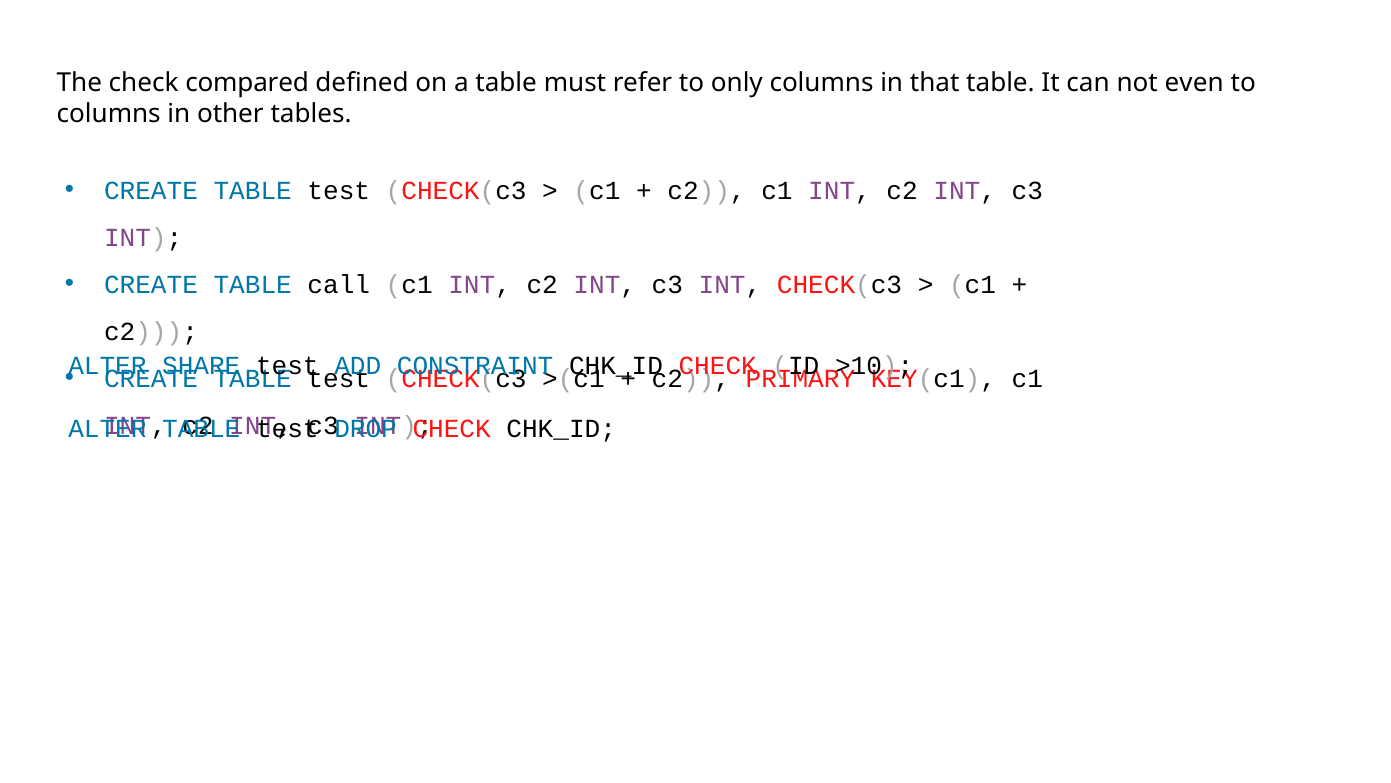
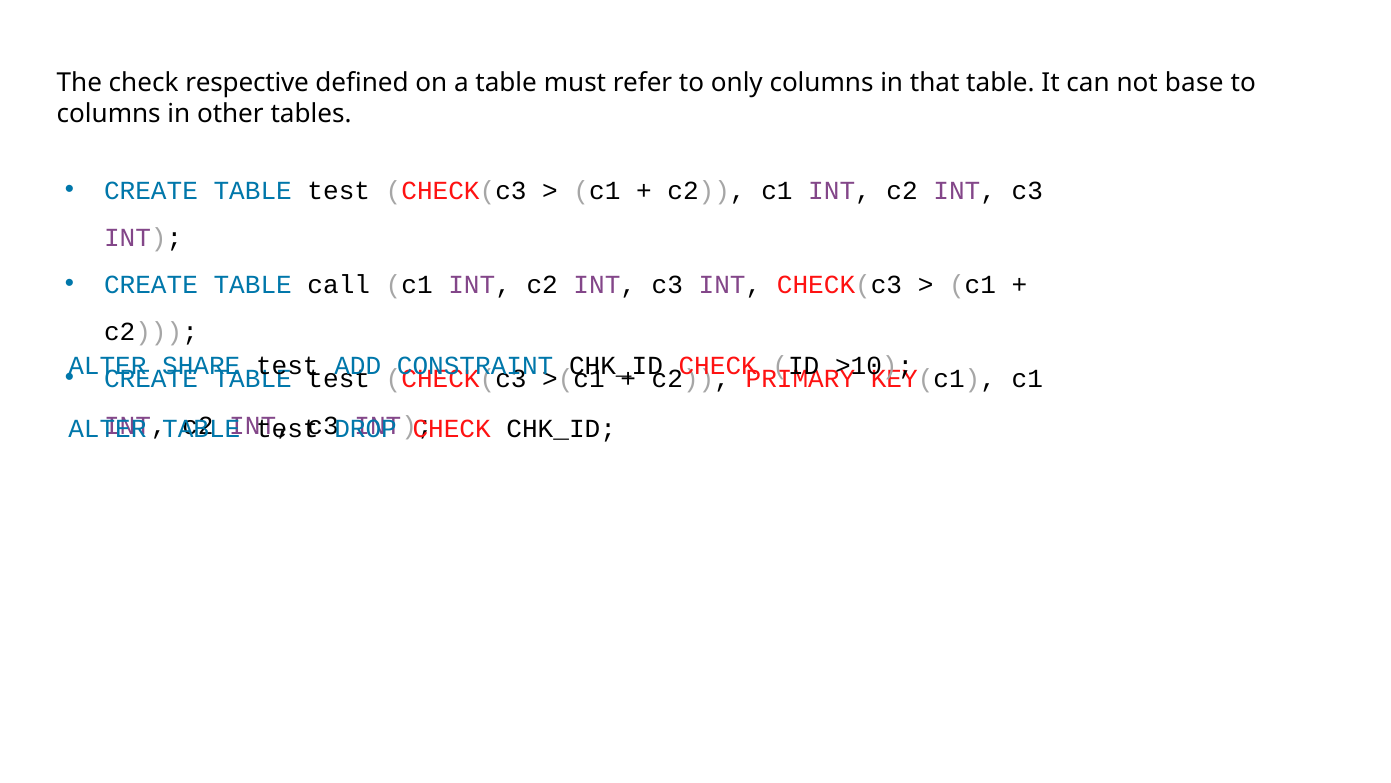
compared: compared -> respective (247, 83)
even: even -> base (1194, 83)
